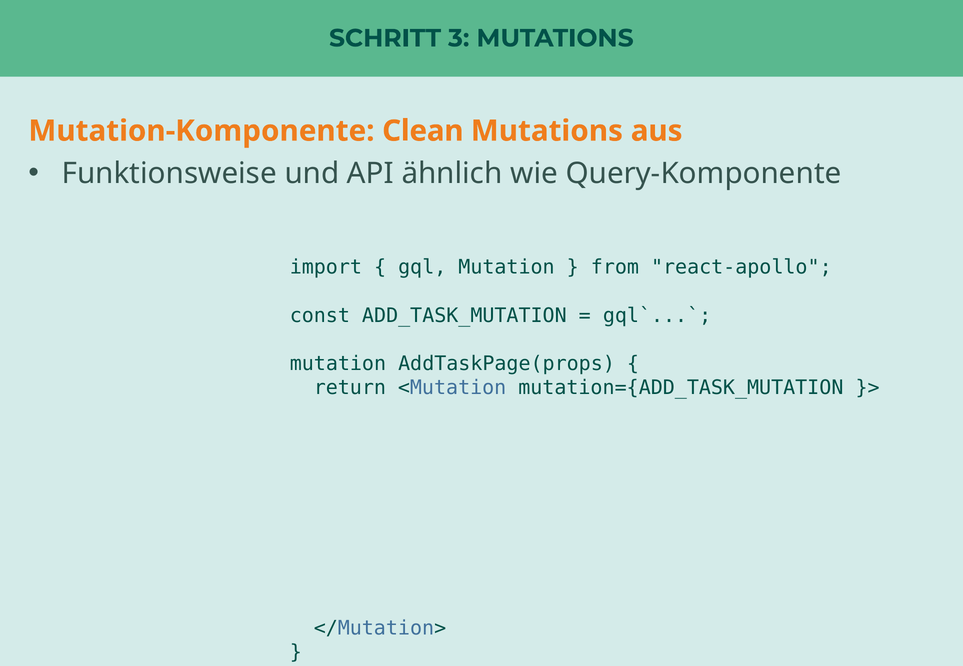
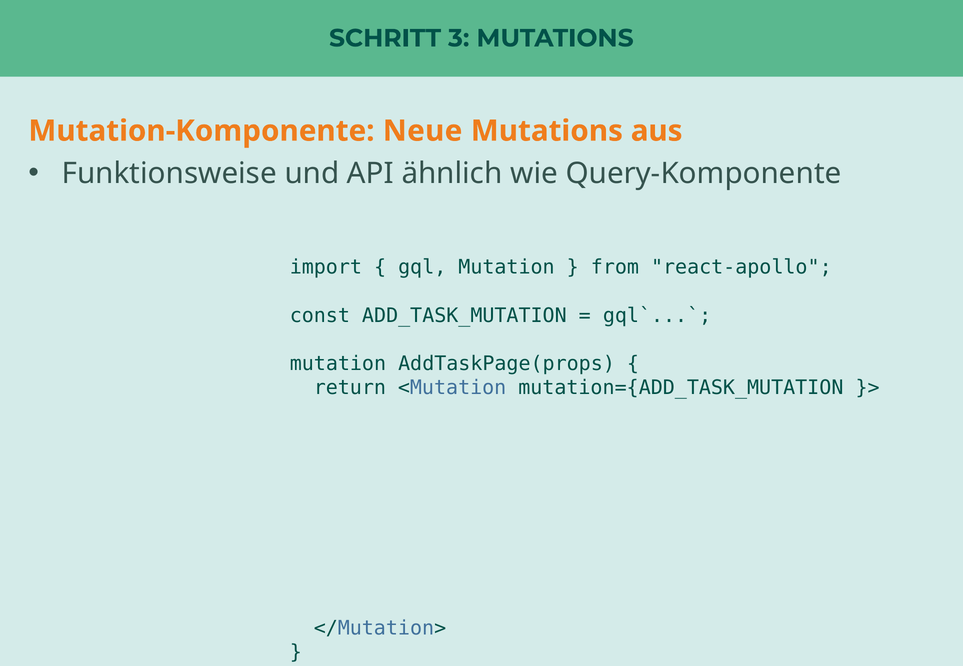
Clean: Clean -> Neue (423, 131)
